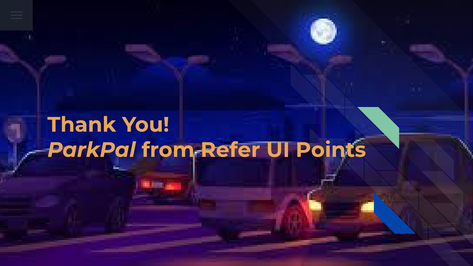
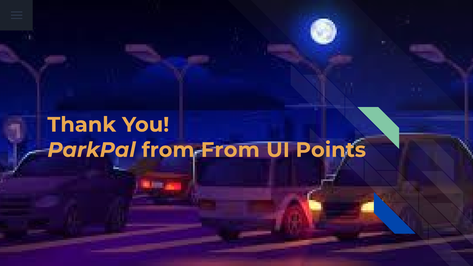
from Refer: Refer -> From (230, 150)
